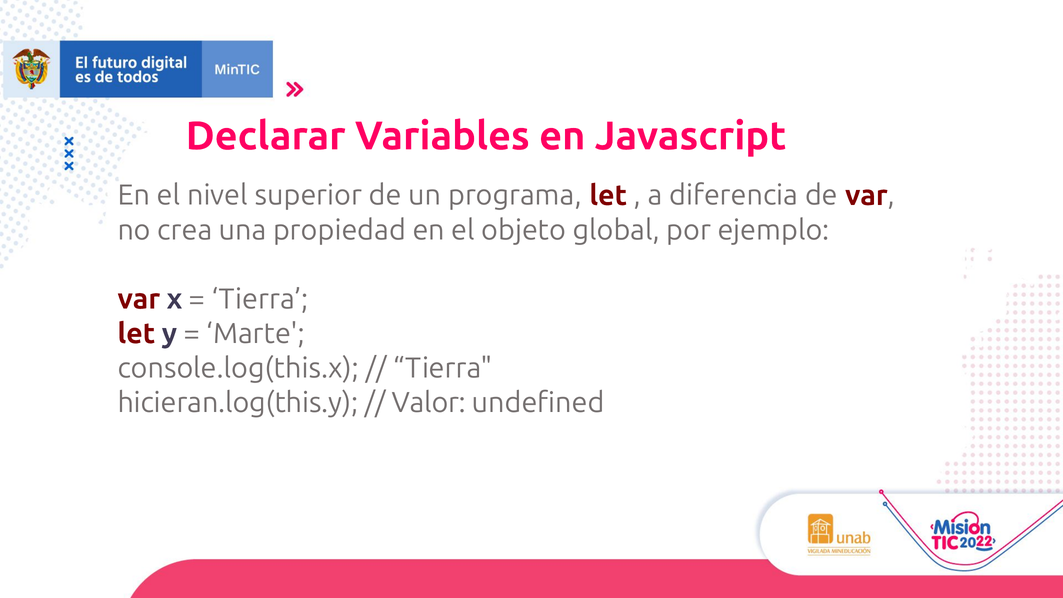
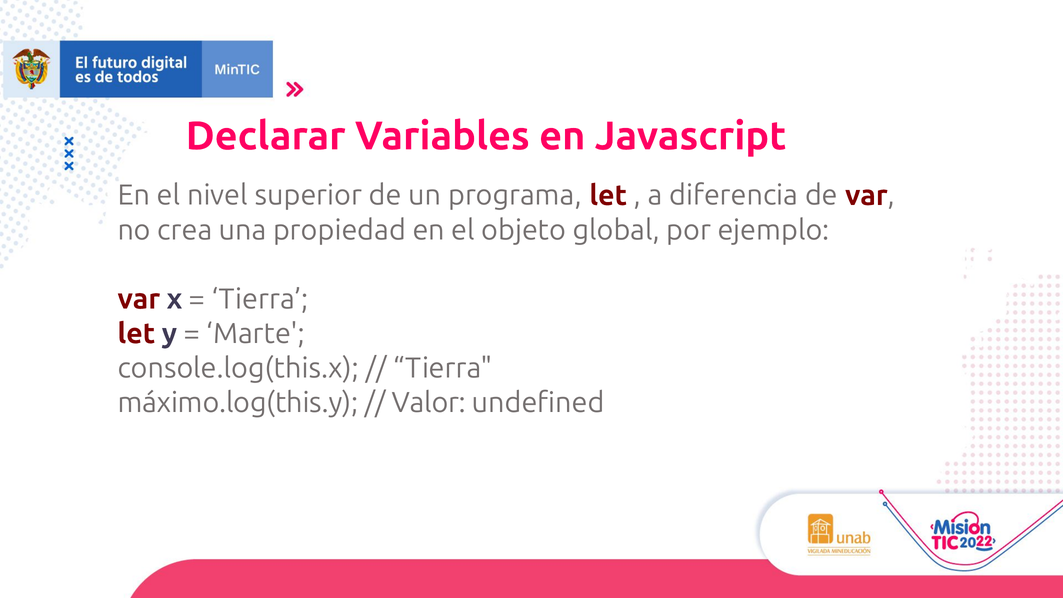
hicieran.log(this.y: hicieran.log(this.y -> máximo.log(this.y (238, 403)
